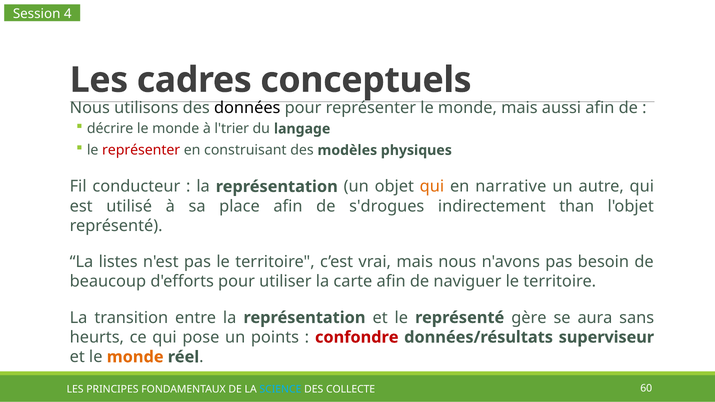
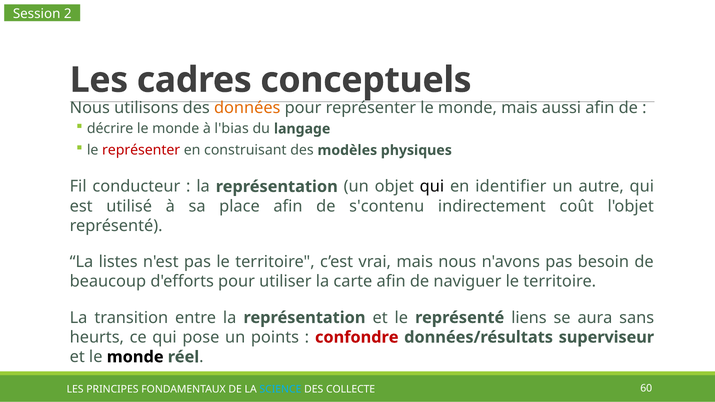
4: 4 -> 2 (68, 14)
données colour: black -> orange (247, 108)
l'trier: l'trier -> l'bias (232, 129)
qui colour: orange -> black (432, 187)
narrative: narrative -> identifier (511, 187)
s'drogues: s'drogues -> s'contenu (387, 206)
than: than -> coût (577, 206)
gère: gère -> liens (529, 318)
monde colour: orange -> black (135, 357)
